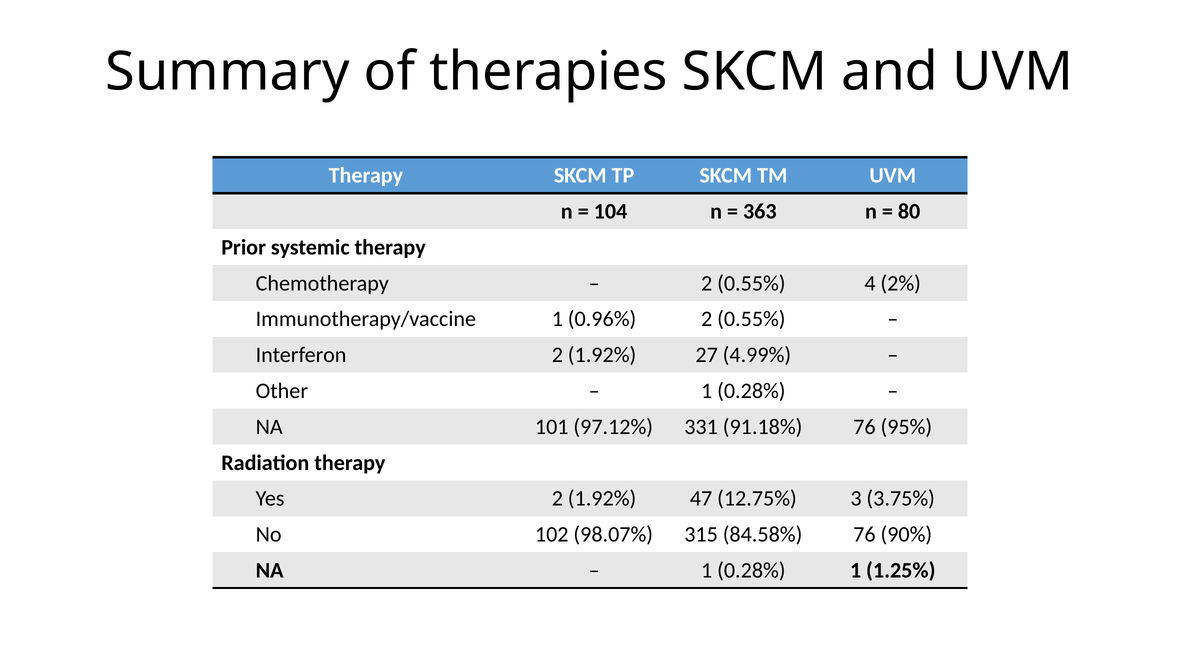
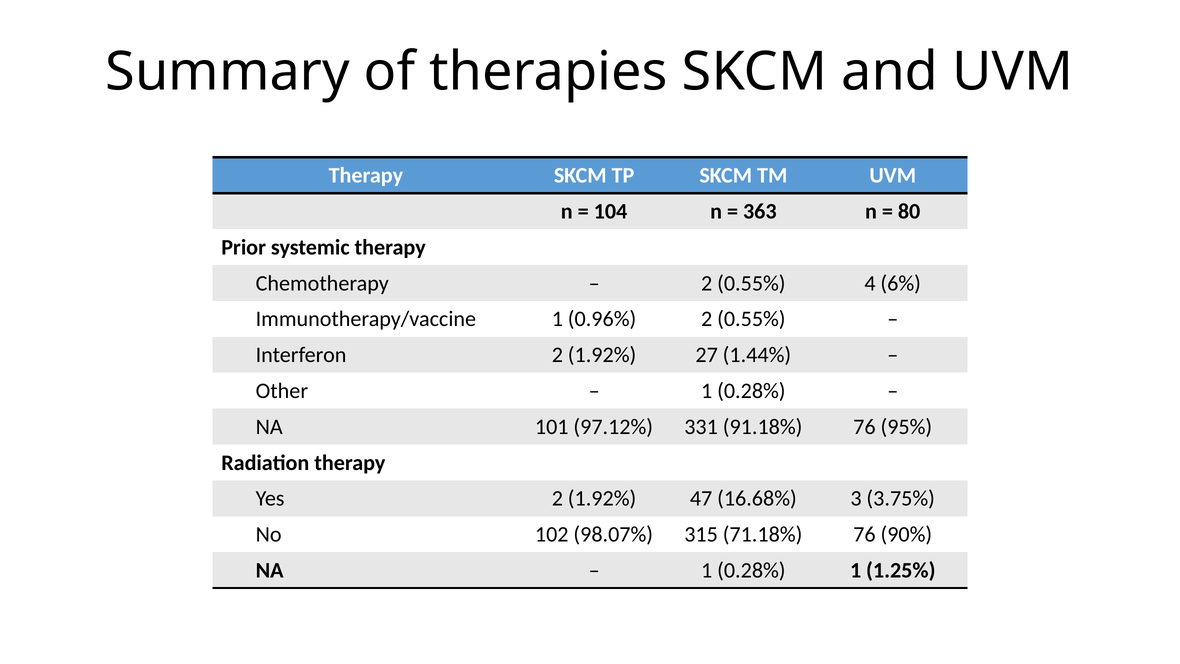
2%: 2% -> 6% (901, 283)
4.99%: 4.99% -> 1.44% (757, 355)
12.75%: 12.75% -> 16.68% (757, 498)
84.58%: 84.58% -> 71.18% (763, 534)
